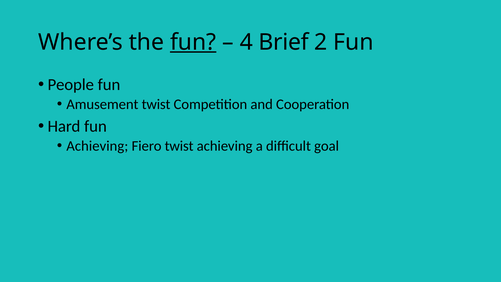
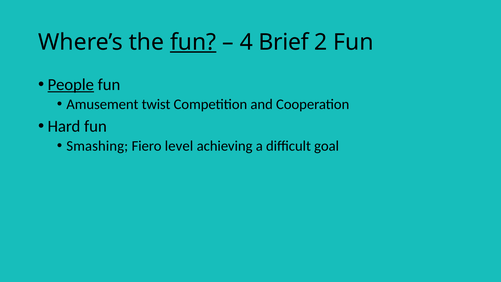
People underline: none -> present (71, 85)
Achieving: Achieving -> Smashing (97, 146)
Fiero twist: twist -> level (179, 146)
